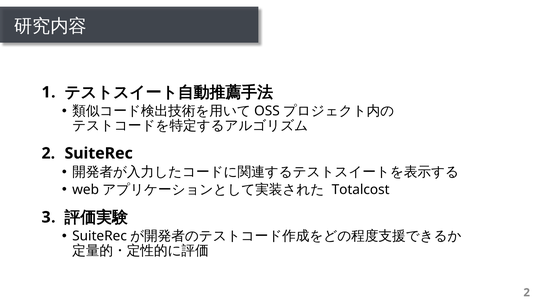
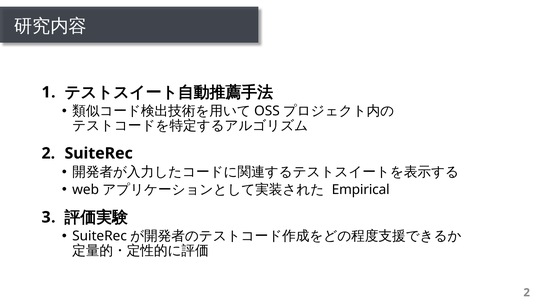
Totalcost: Totalcost -> Empirical (361, 189)
